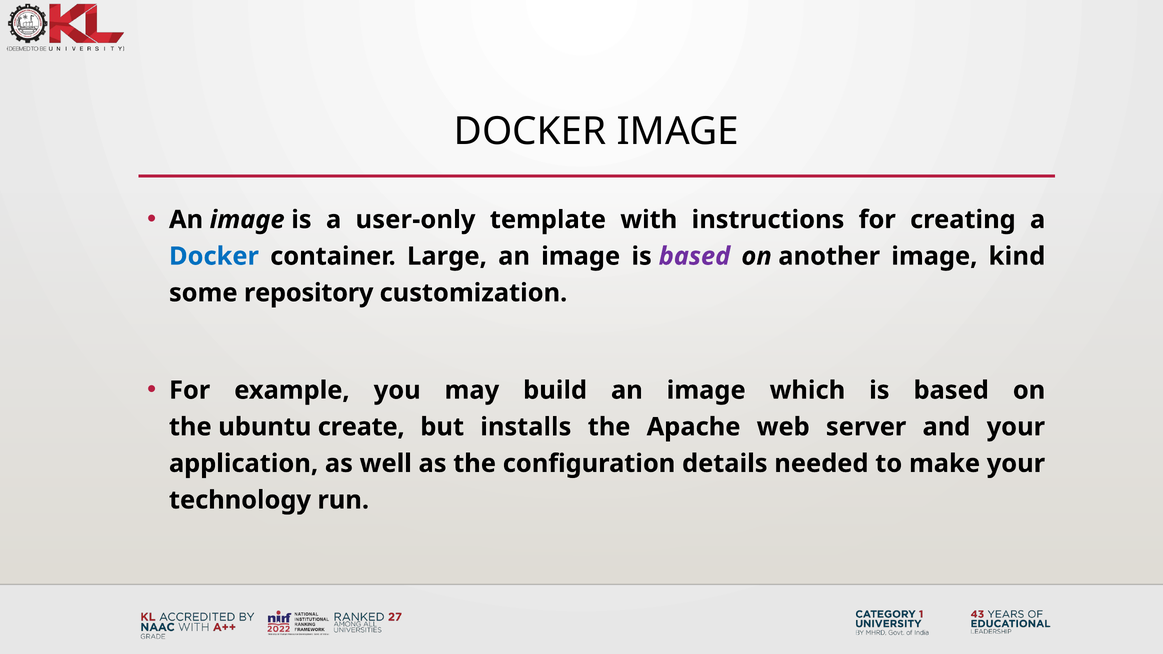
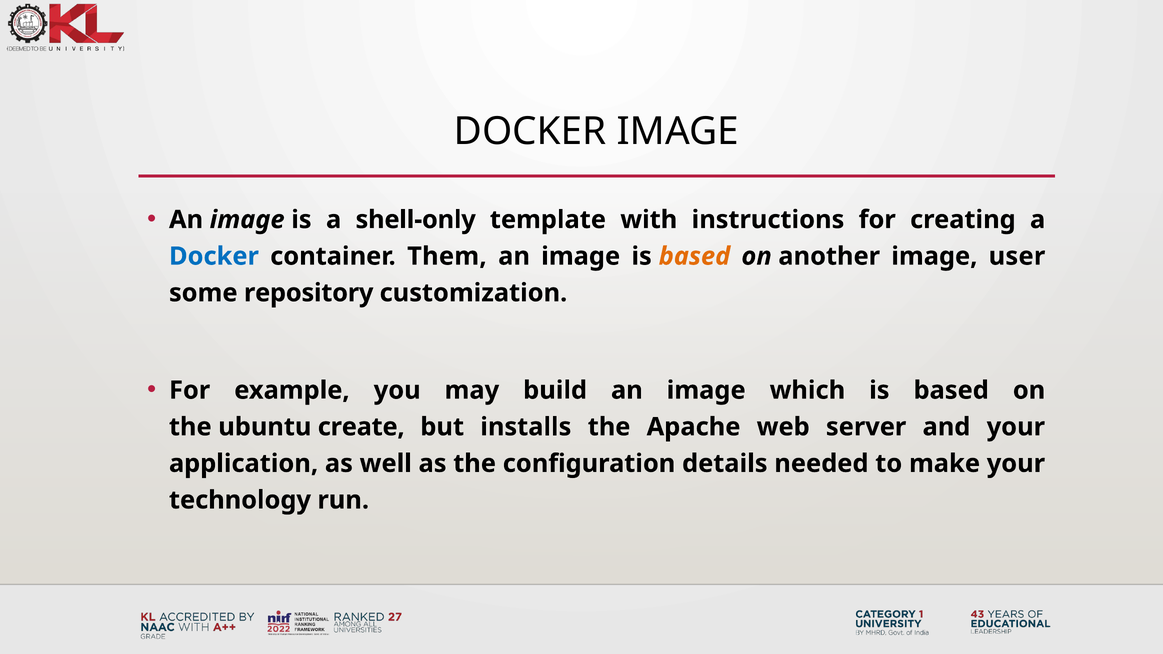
user-only: user-only -> shell-only (416, 220)
Large: Large -> Them (447, 256)
based colour: purple -> orange (694, 256)
kind: kind -> user (1017, 256)
